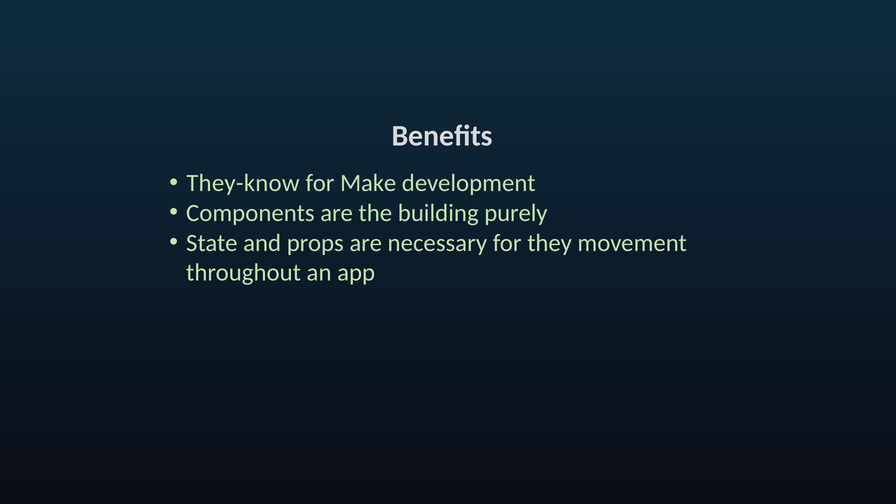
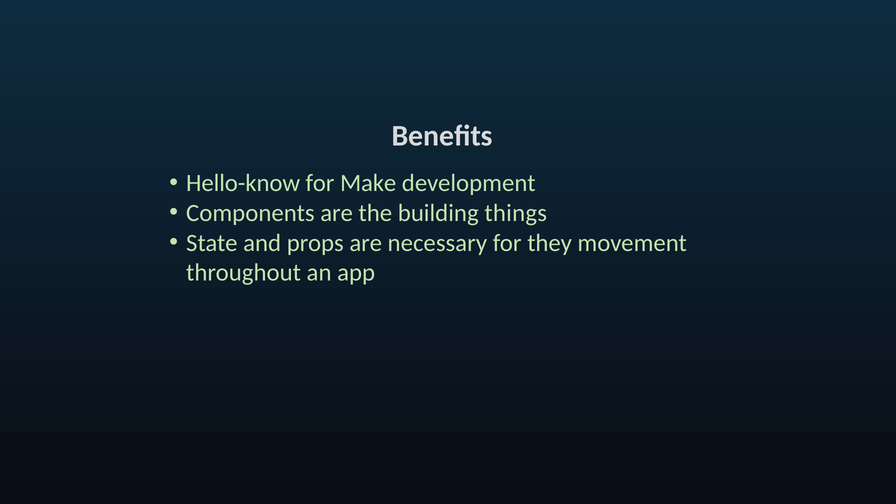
They-know: They-know -> Hello-know (243, 183)
purely: purely -> things (516, 213)
